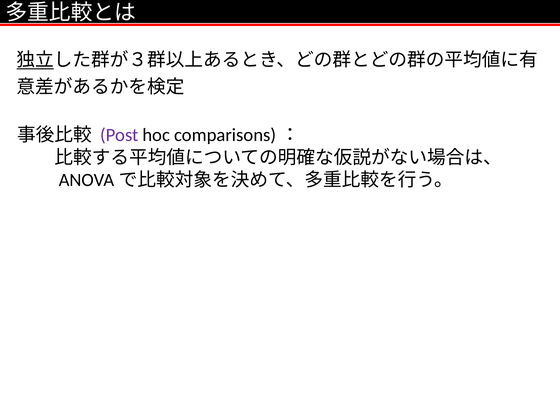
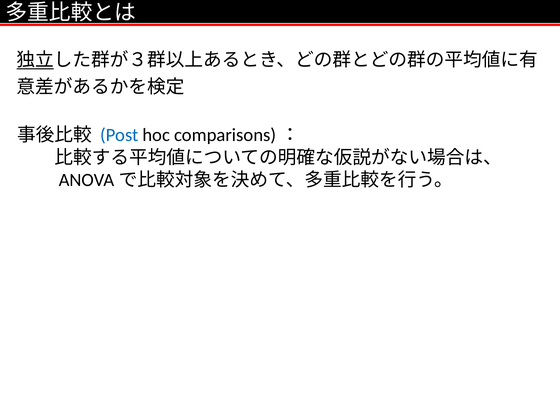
Post colour: purple -> blue (119, 135)
